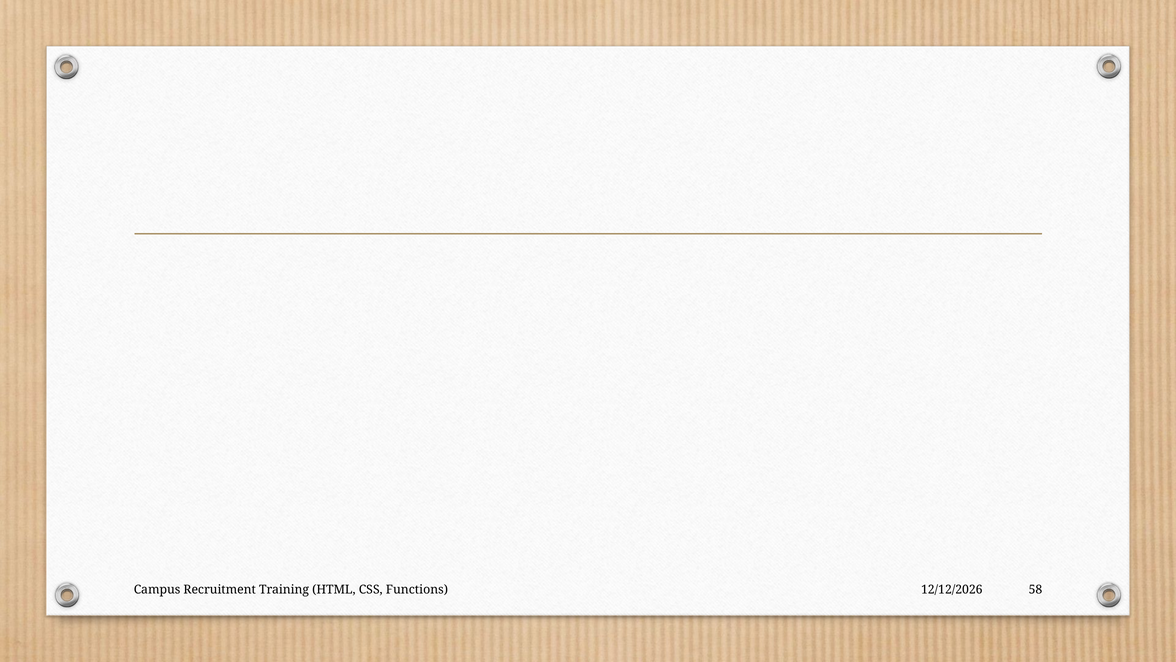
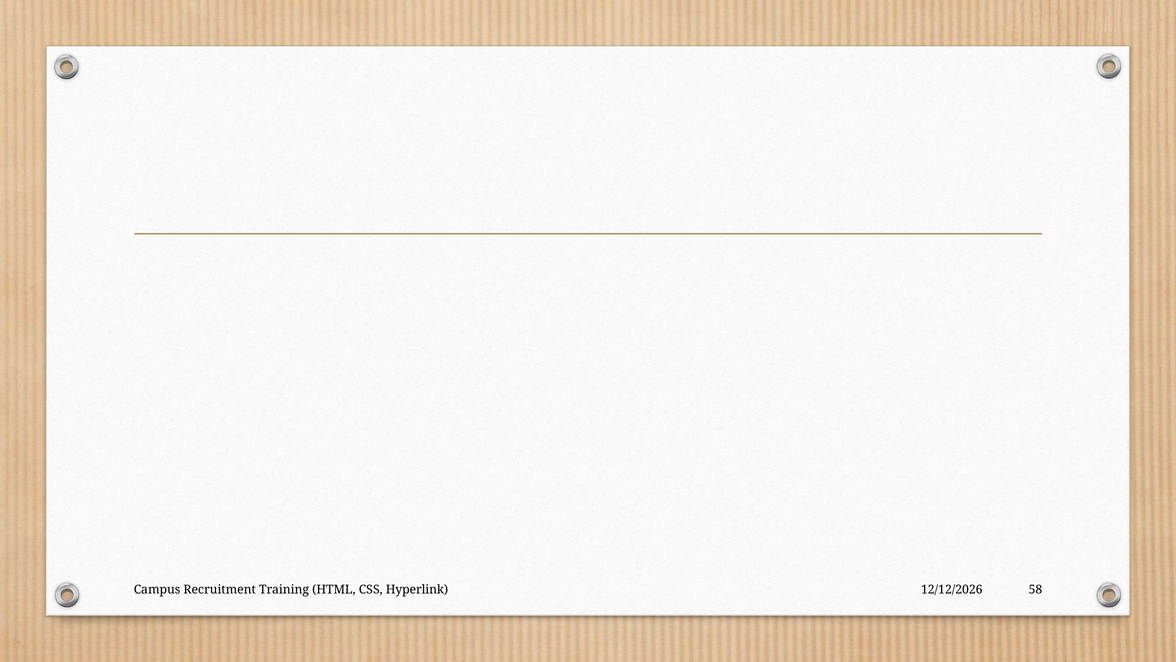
Functions: Functions -> Hyperlink (417, 589)
